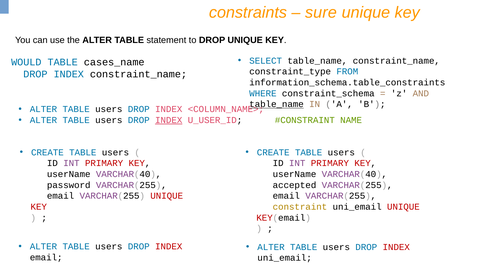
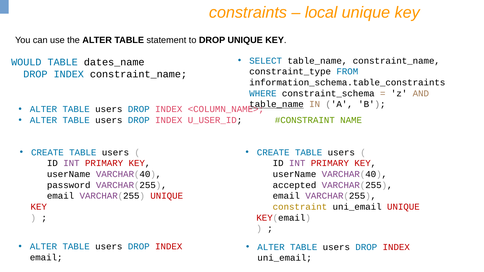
sure: sure -> local (321, 13)
cases_name: cases_name -> dates_name (114, 62)
INDEX underline: present -> none (169, 120)
